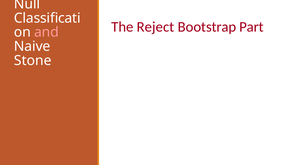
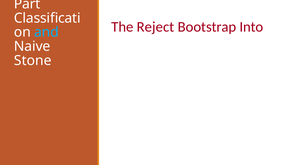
Null: Null -> Part (27, 4)
Part: Part -> Into (251, 27)
and colour: pink -> light blue (46, 32)
